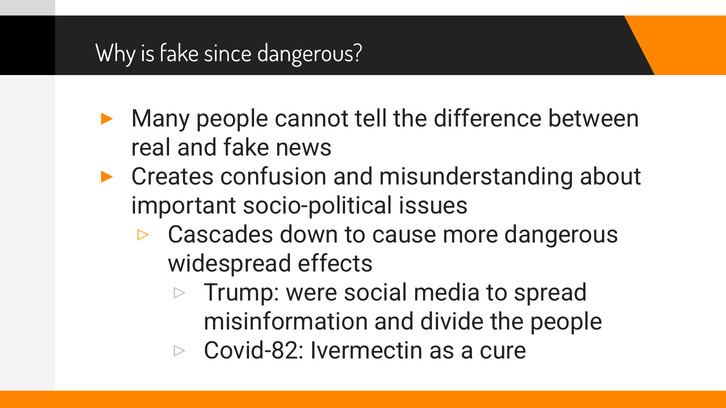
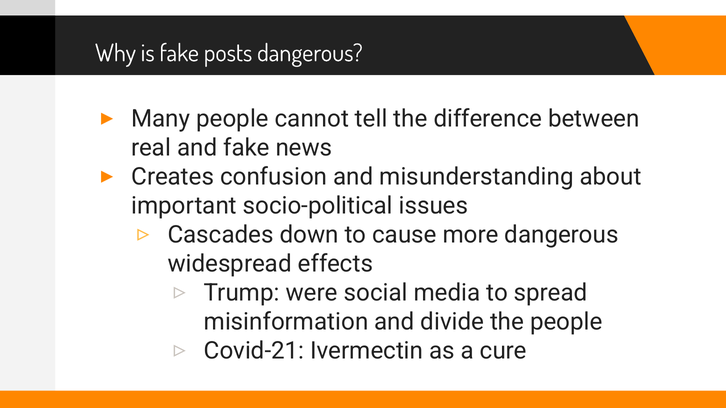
since: since -> posts (228, 53)
Covid-82: Covid-82 -> Covid-21 (254, 351)
